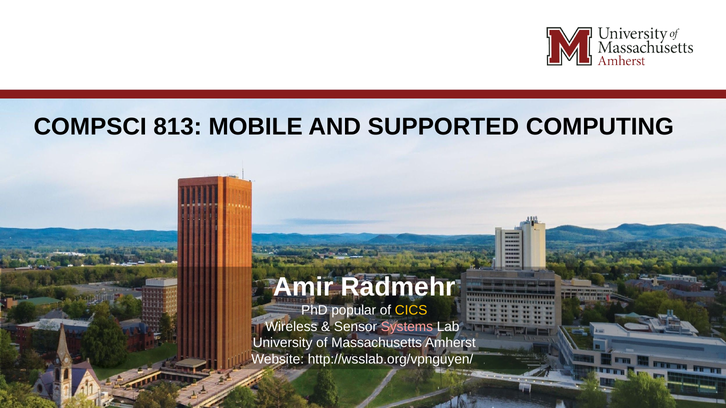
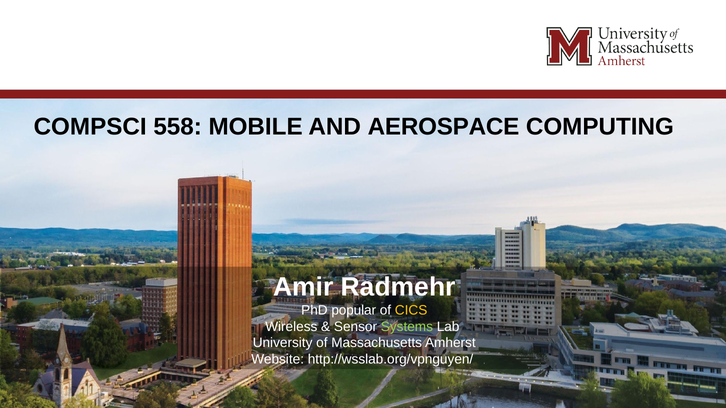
813: 813 -> 558 (178, 127)
SUPPORTED: SUPPORTED -> AEROSPACE (444, 127)
Systems colour: pink -> light green (407, 327)
